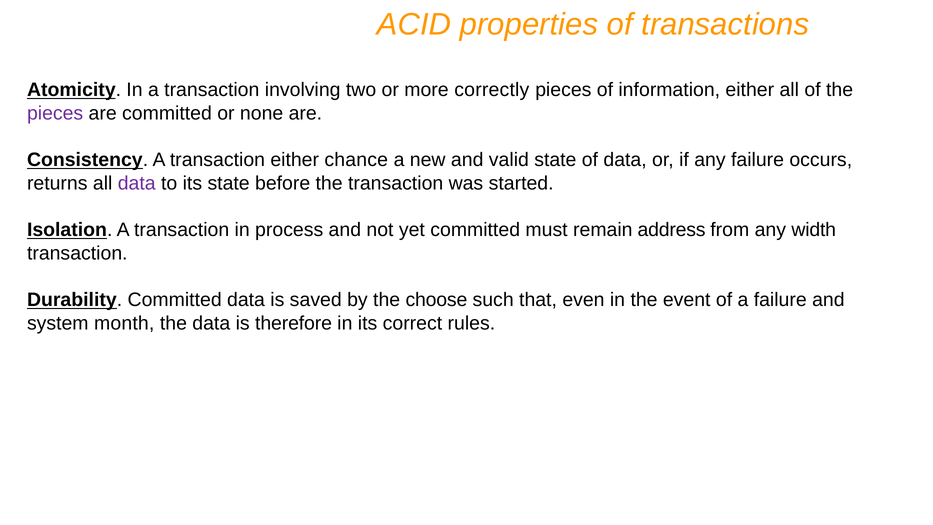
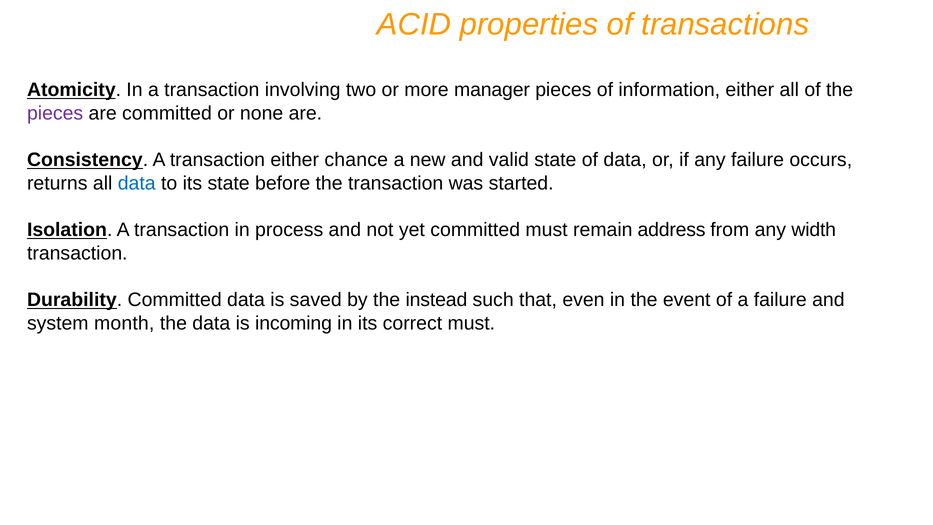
correctly: correctly -> manager (492, 90)
data colour: purple -> blue (137, 183)
choose: choose -> instead (436, 300)
therefore: therefore -> incoming (294, 323)
correct rules: rules -> must (471, 323)
